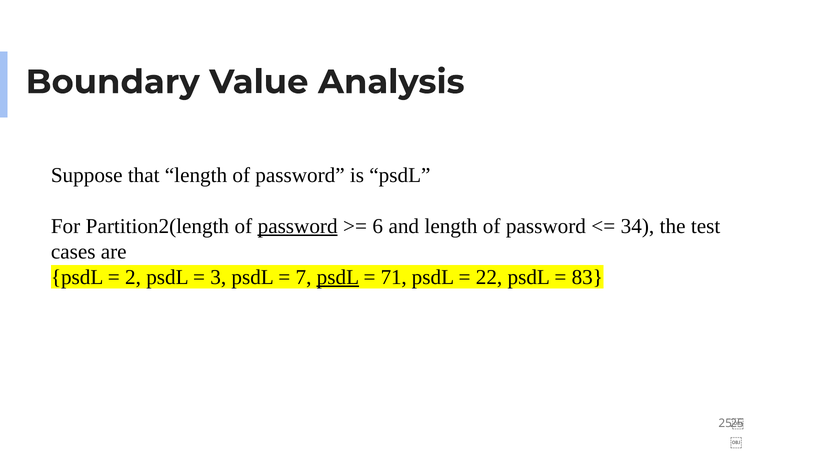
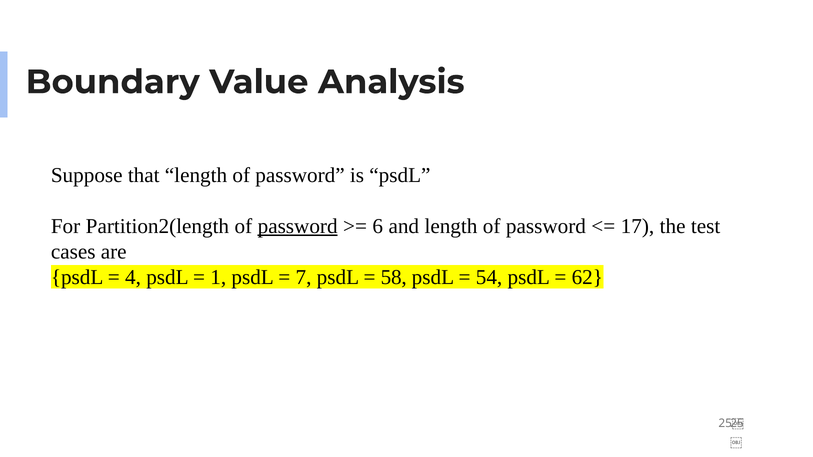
34: 34 -> 17 (637, 226)
2: 2 -> 4 (133, 277)
3: 3 -> 1 (218, 277)
psdL underline: present -> none (338, 277)
71: 71 -> 58 (394, 277)
22: 22 -> 54 (489, 277)
83: 83 -> 62 (587, 277)
